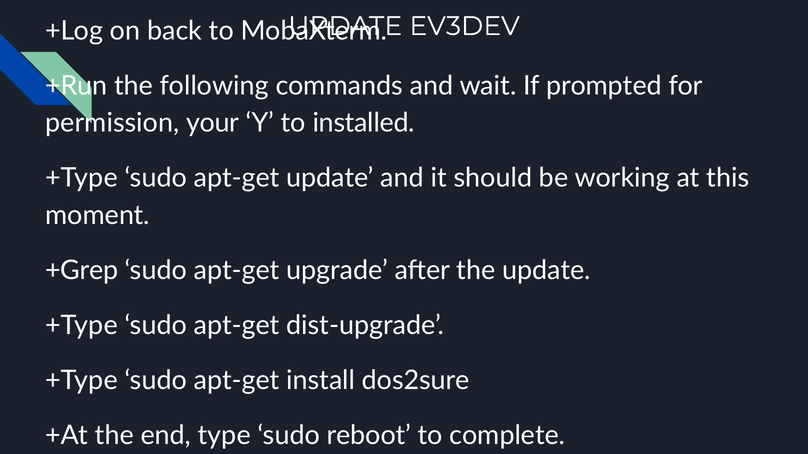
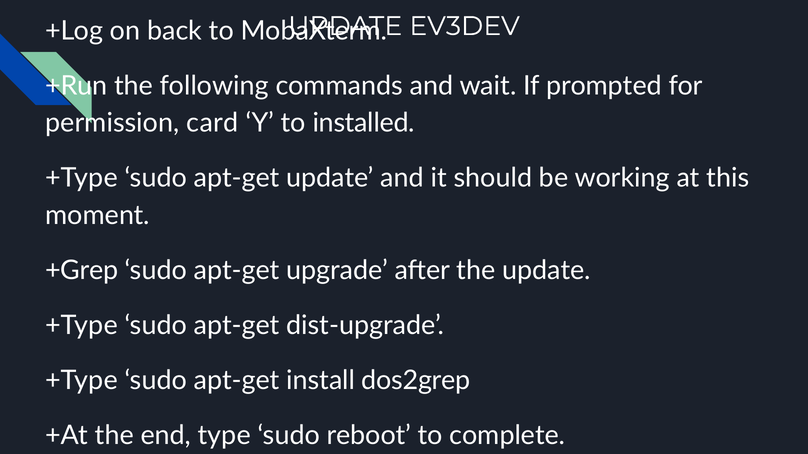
your: your -> card (212, 123)
dos2sure: dos2sure -> dos2grep (416, 381)
